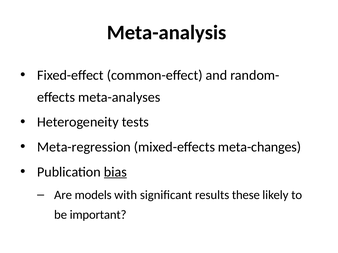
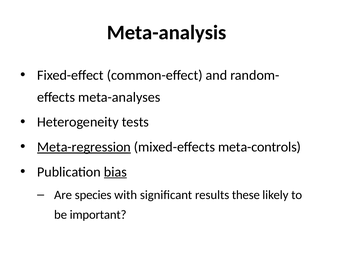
Meta-regression underline: none -> present (84, 147)
meta-changes: meta-changes -> meta-controls (259, 147)
models: models -> species (93, 195)
